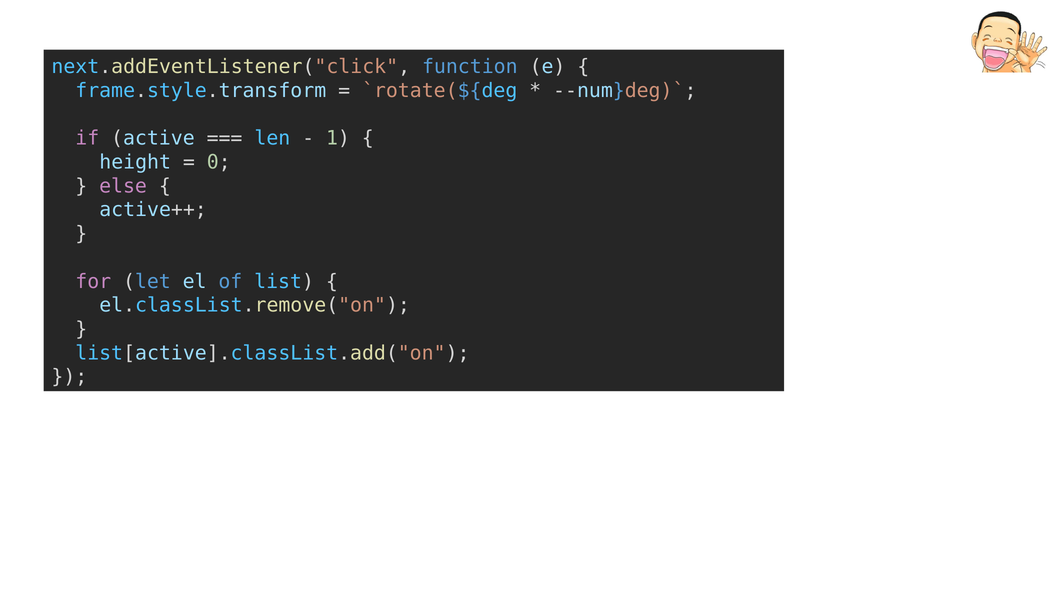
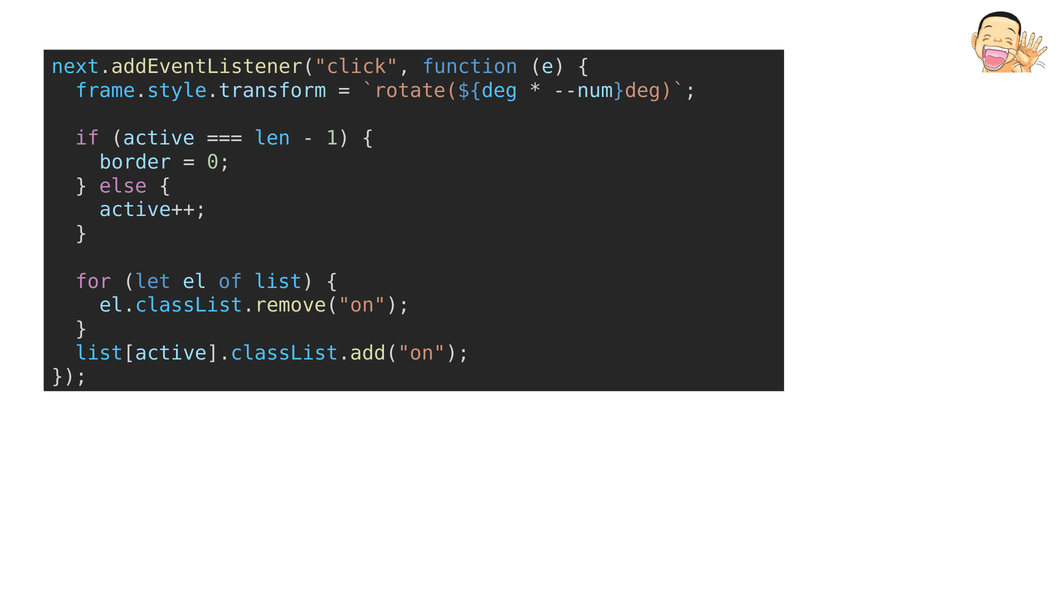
height: height -> border (135, 162)
